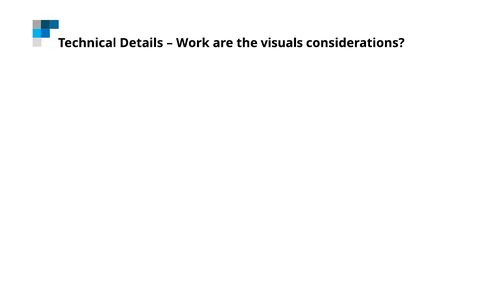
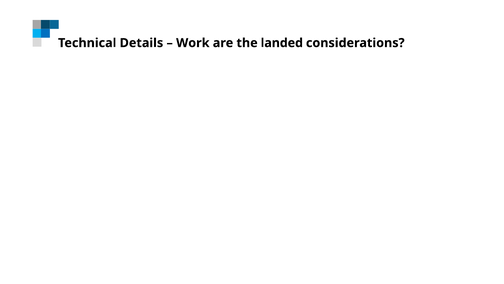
visuals: visuals -> landed (282, 43)
